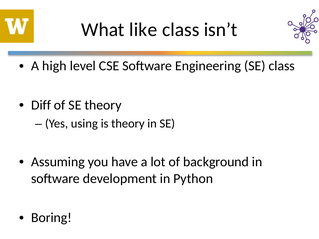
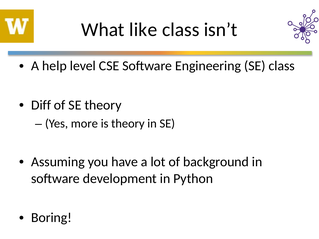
high: high -> help (54, 66)
using: using -> more (84, 124)
